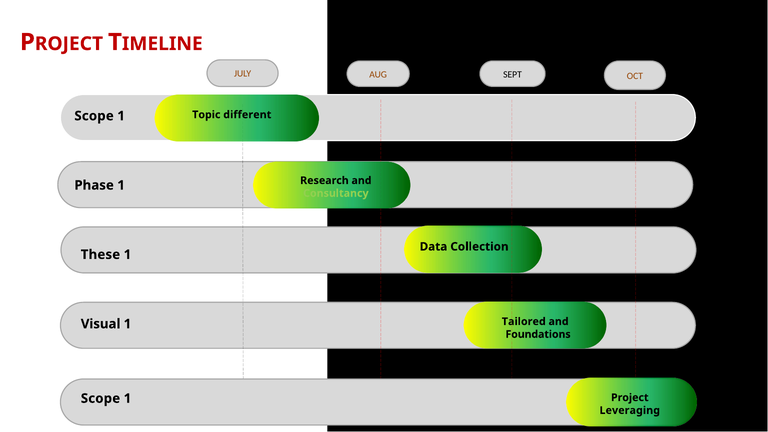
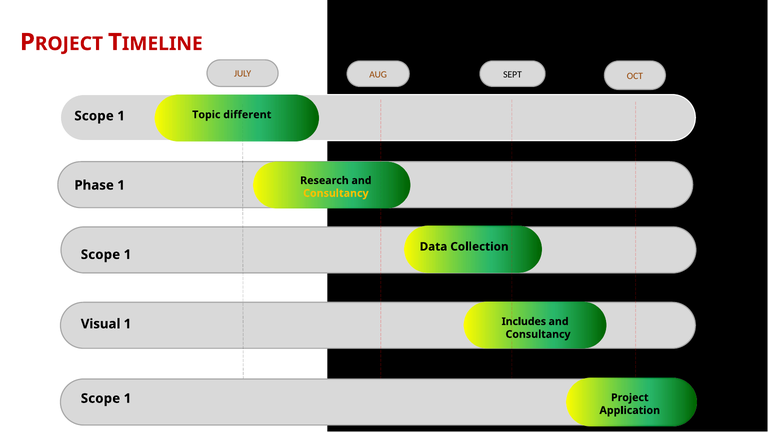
Consultancy colour: light green -> yellow (336, 193)
These: These -> Scope (100, 255)
Tailored: Tailored -> Includes (524, 322)
Foundations: Foundations -> Consultancy (538, 334)
Leveraging: Leveraging -> Application (630, 411)
